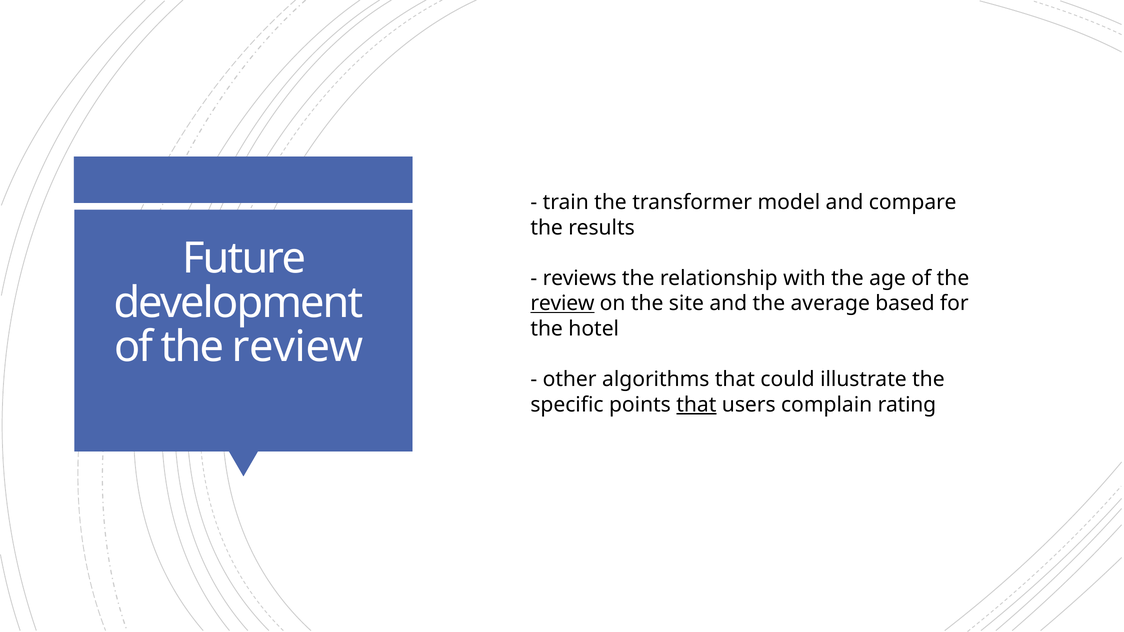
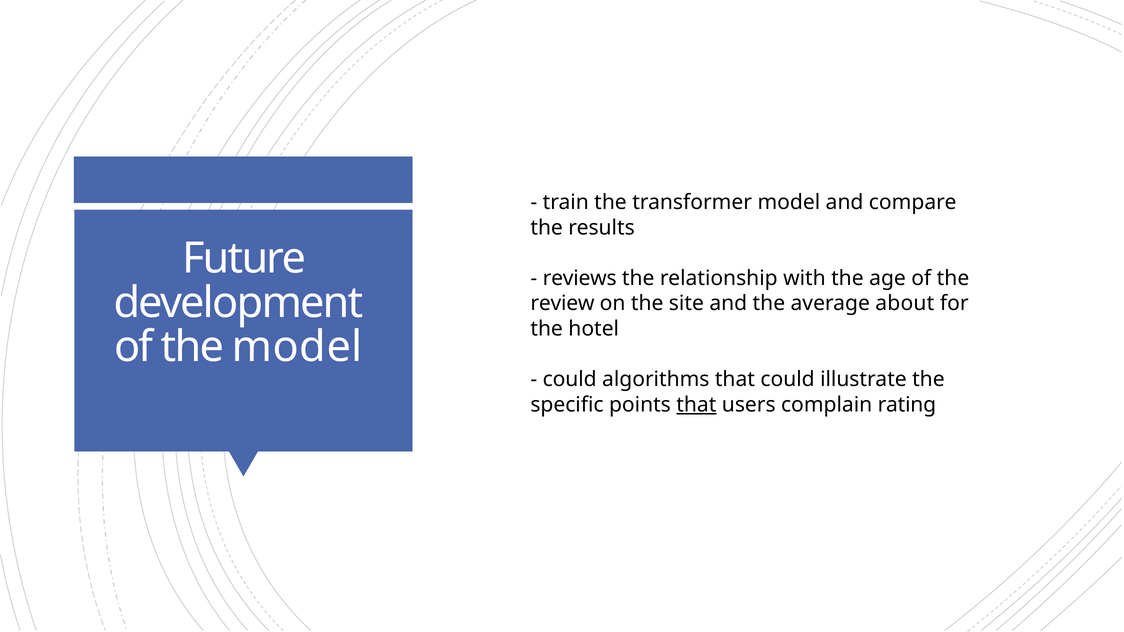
review underline: present -> none (562, 304)
based: based -> about (905, 304)
review: review -> model (297, 347)
other: other -> could (570, 379)
